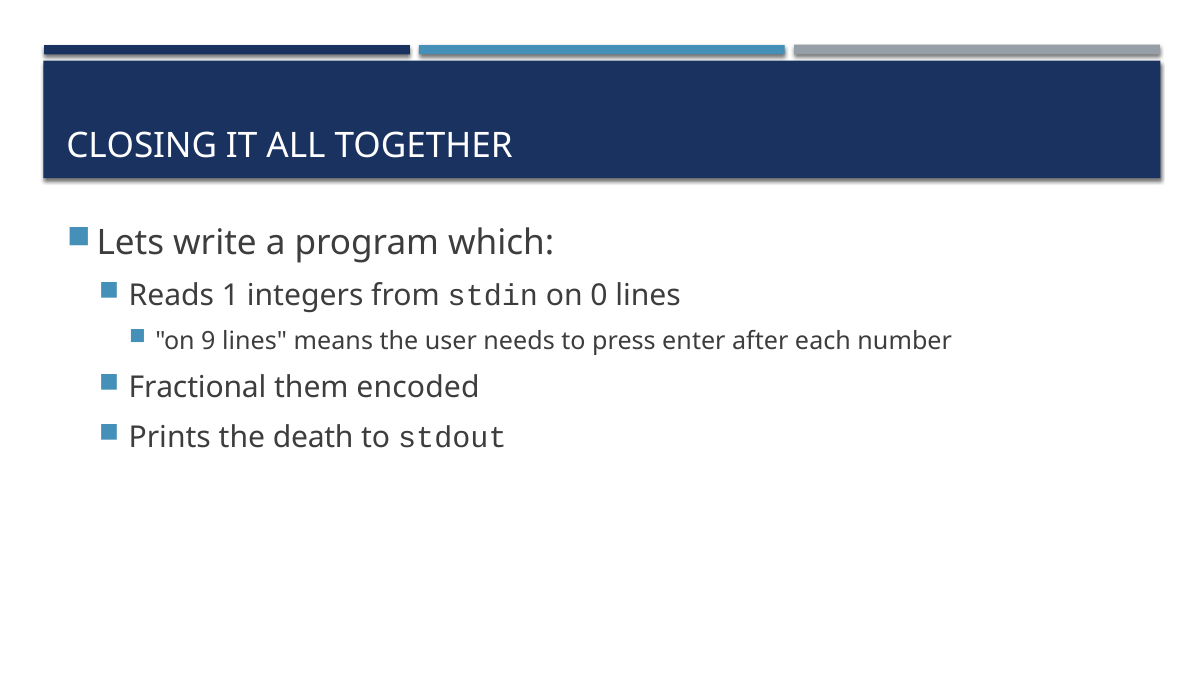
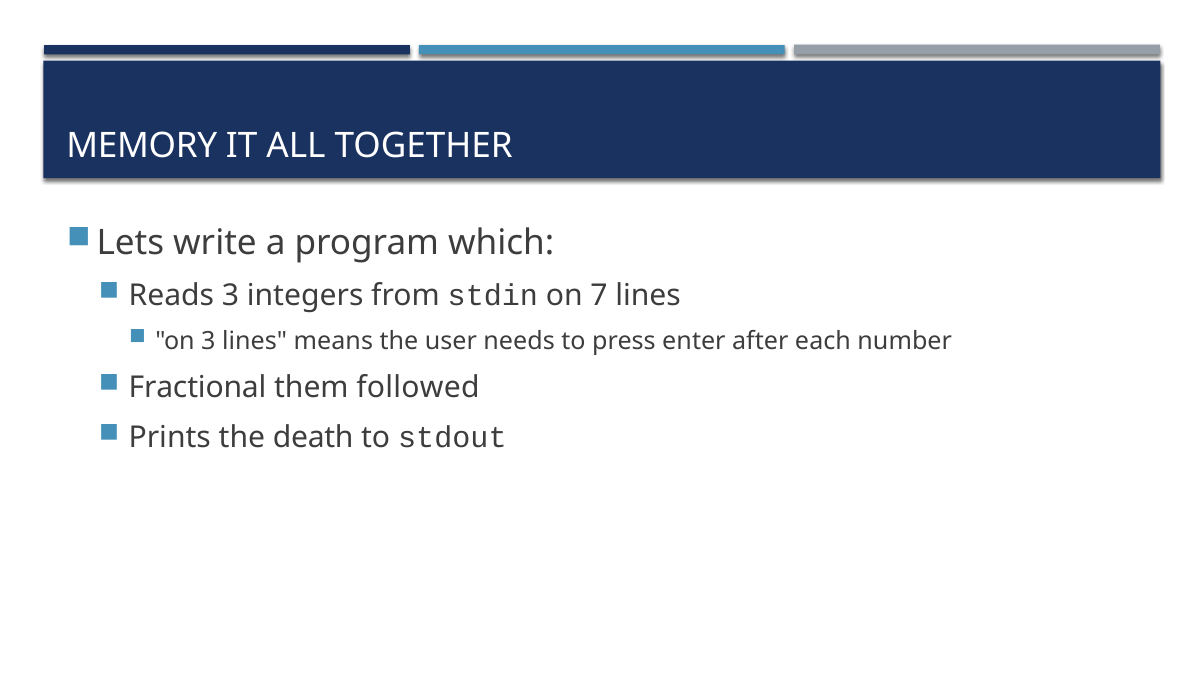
CLOSING: CLOSING -> MEMORY (142, 146)
Reads 1: 1 -> 3 (231, 296)
0: 0 -> 7 (599, 296)
on 9: 9 -> 3 (208, 341)
encoded: encoded -> followed (418, 388)
